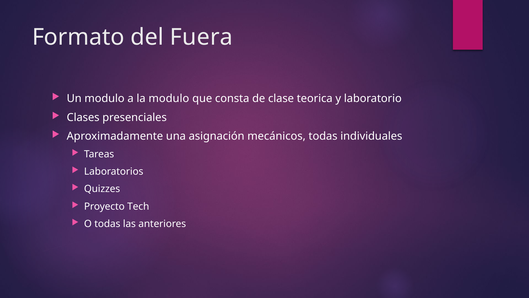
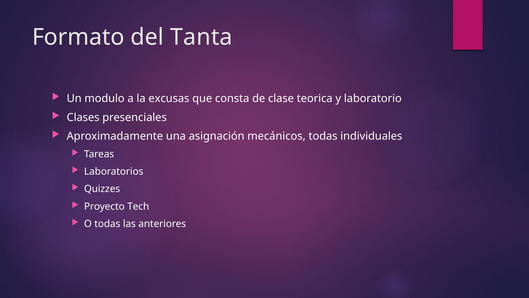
Fuera: Fuera -> Tanta (201, 37)
la modulo: modulo -> excusas (169, 98)
